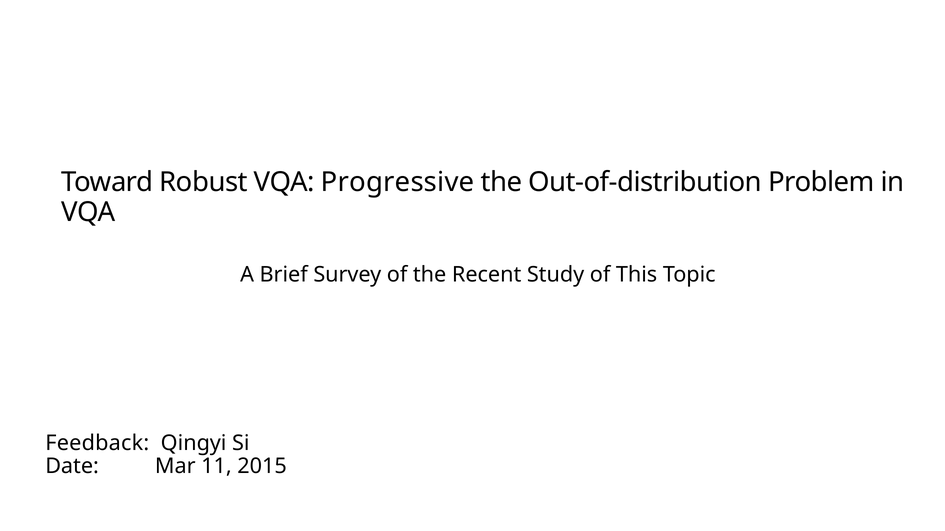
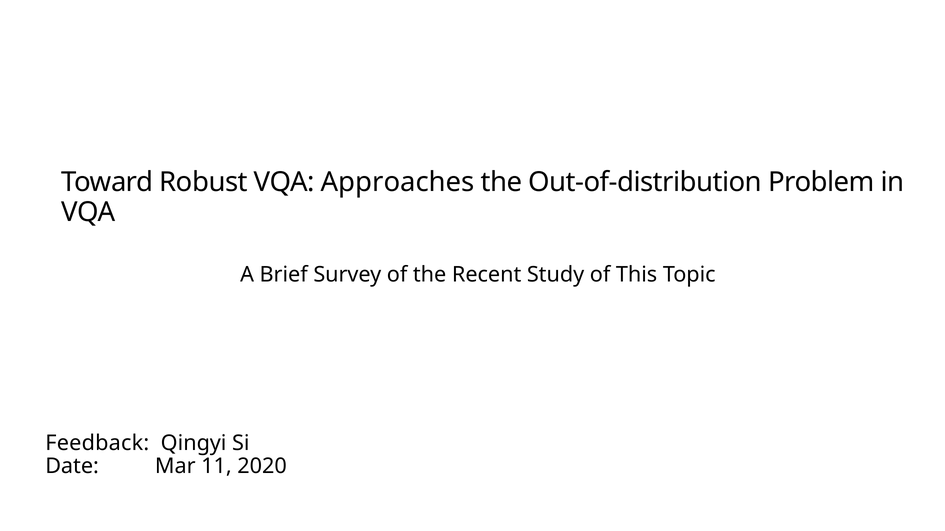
Progressive: Progressive -> Approaches (398, 183)
2015: 2015 -> 2020 (262, 467)
